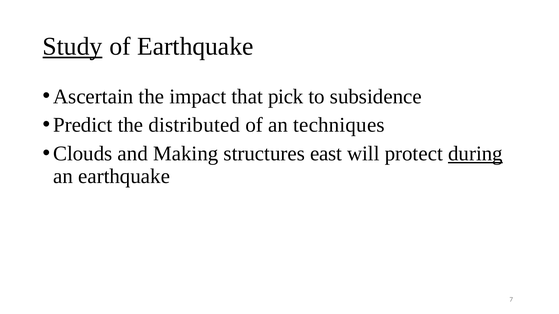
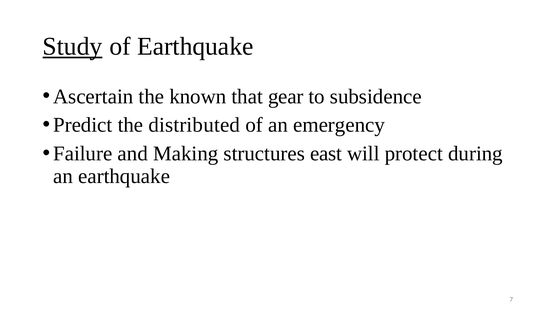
impact: impact -> known (198, 97)
pick: pick -> gear (286, 97)
techniques: techniques -> emergency (339, 125)
Clouds: Clouds -> Failure (83, 154)
during underline: present -> none (475, 154)
